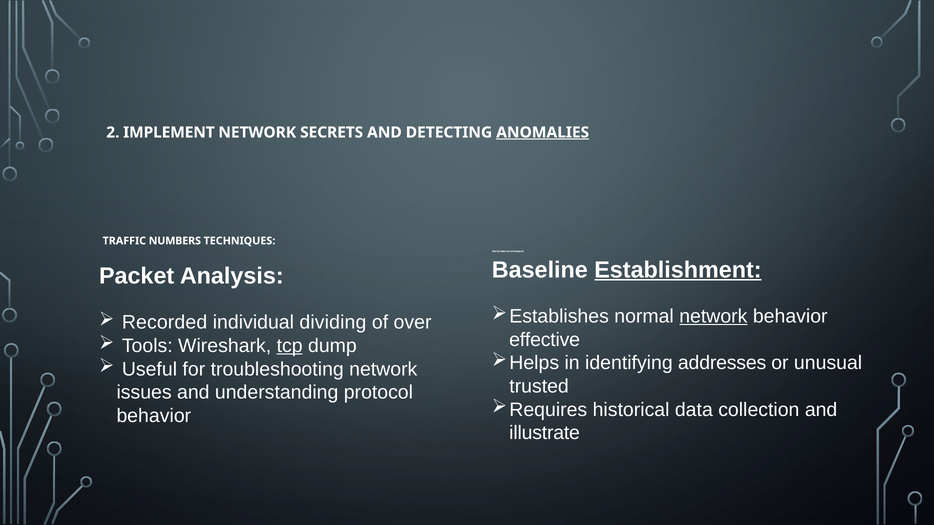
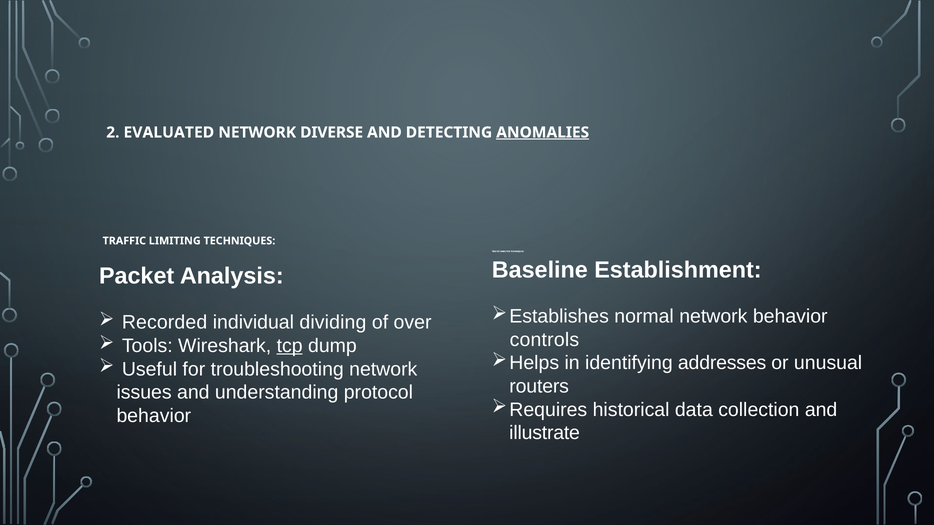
IMPLEMENT: IMPLEMENT -> EVALUATED (169, 133)
SECRETS: SECRETS -> DIVERSE (332, 133)
NUMBERS: NUMBERS -> LIMITING (175, 241)
Establishment underline: present -> none (678, 270)
network underline: present -> none (713, 317)
effective: effective -> controls (544, 340)
trusted: trusted -> routers (539, 387)
